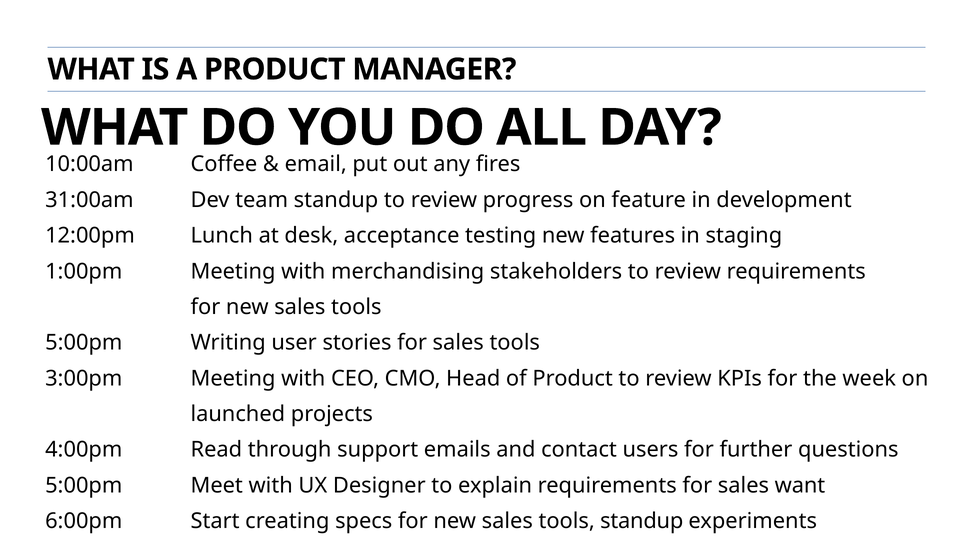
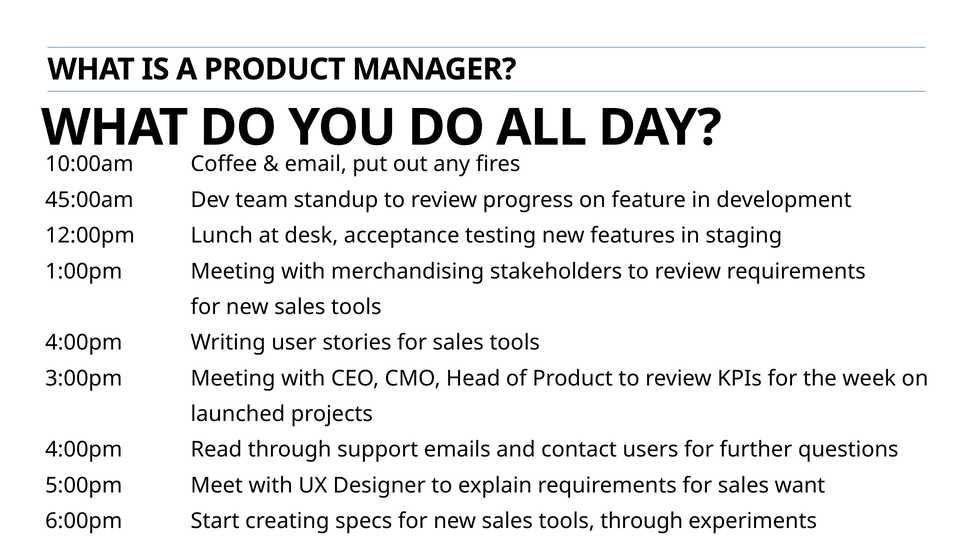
31:00am: 31:00am -> 45:00am (89, 200)
5:00pm: 5:00pm -> 4:00pm (84, 343)
tools standup: standup -> through (642, 522)
